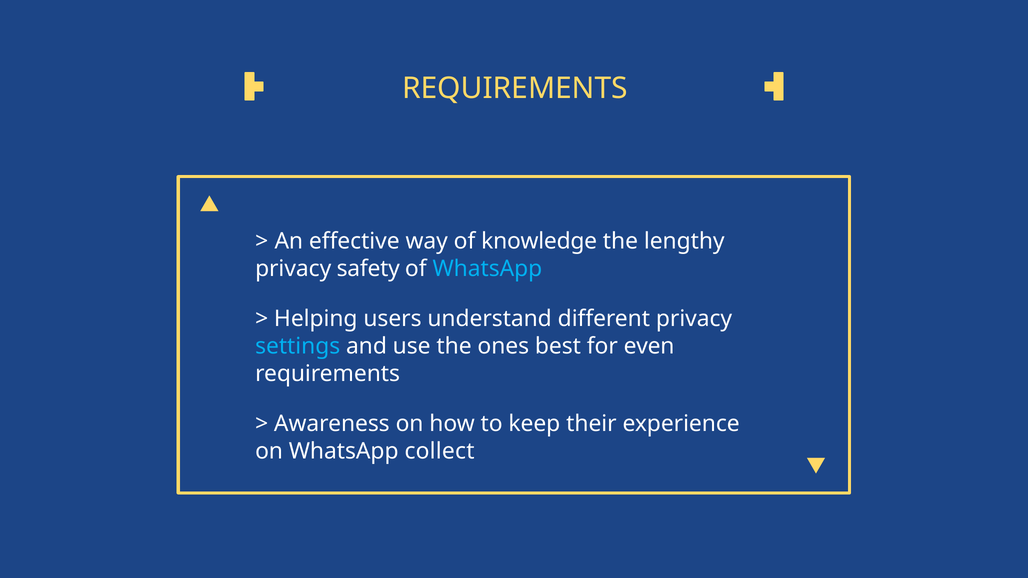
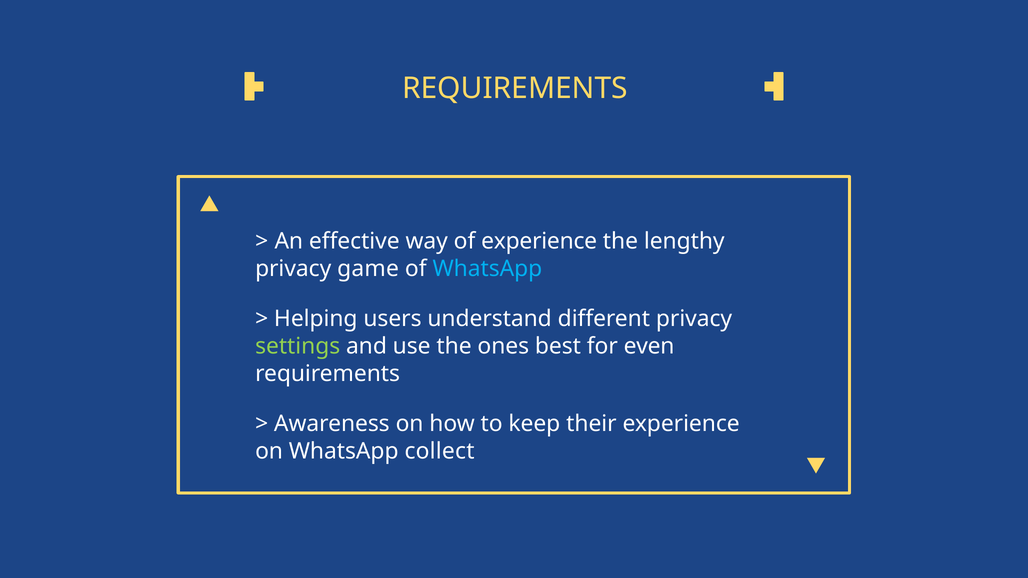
of knowledge: knowledge -> experience (539, 241)
safety: safety -> game (368, 269)
settings colour: light blue -> light green (298, 346)
